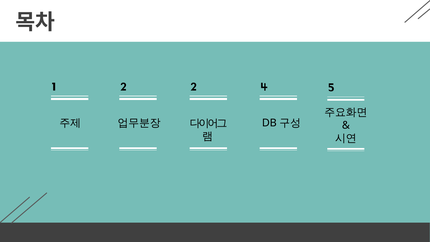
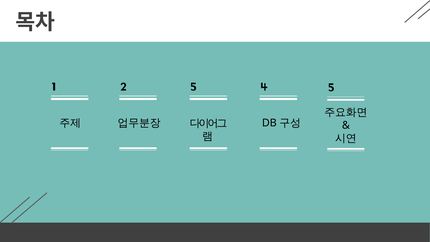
2 2: 2 -> 5 (194, 87)
